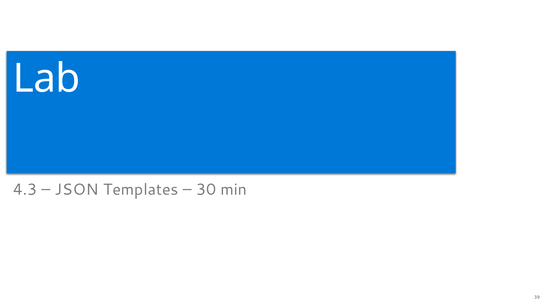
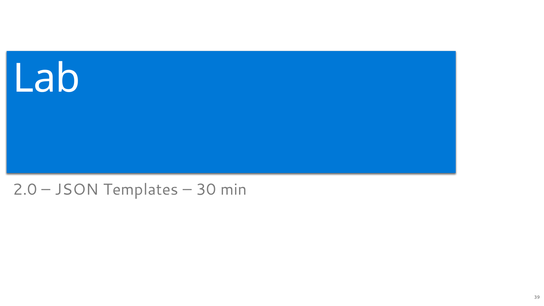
4.3: 4.3 -> 2.0 (25, 190)
